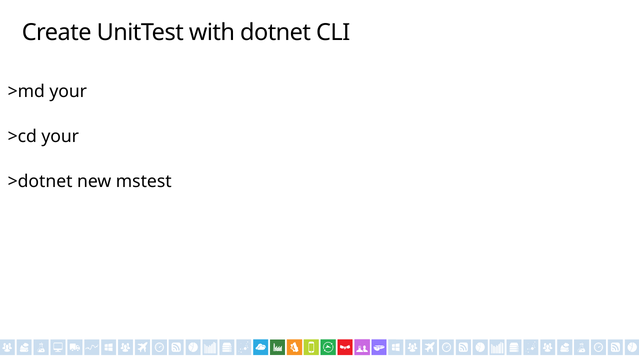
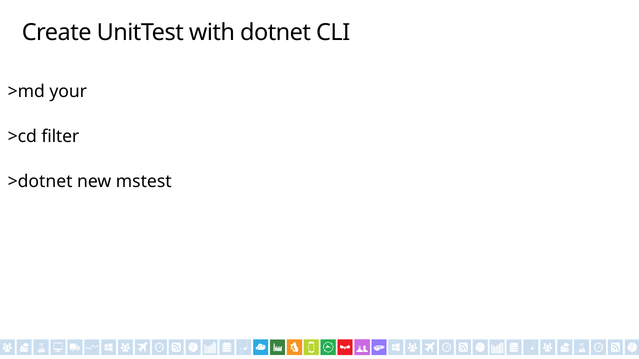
>cd your: your -> filter (60, 137)
